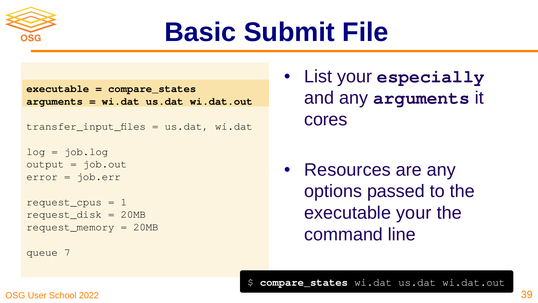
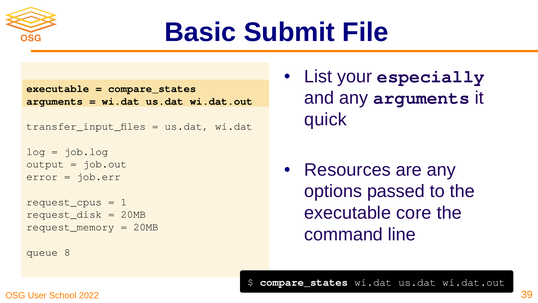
cores: cores -> quick (326, 119)
executable your: your -> core (414, 213)
7: 7 -> 8 (67, 252)
